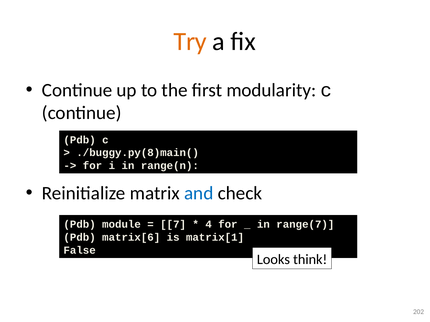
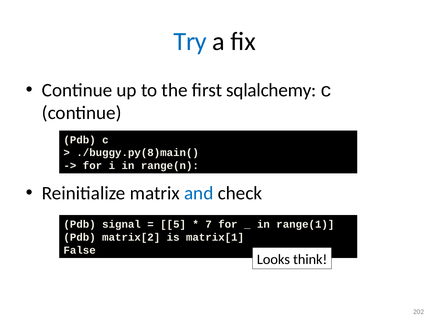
Try colour: orange -> blue (190, 42)
modularity: modularity -> sqlalchemy (271, 90)
module: module -> signal (122, 225)
7: 7 -> 5 (173, 225)
4: 4 -> 7 (209, 225)
range(7: range(7 -> range(1 (305, 225)
matrix[6: matrix[6 -> matrix[2 (131, 238)
